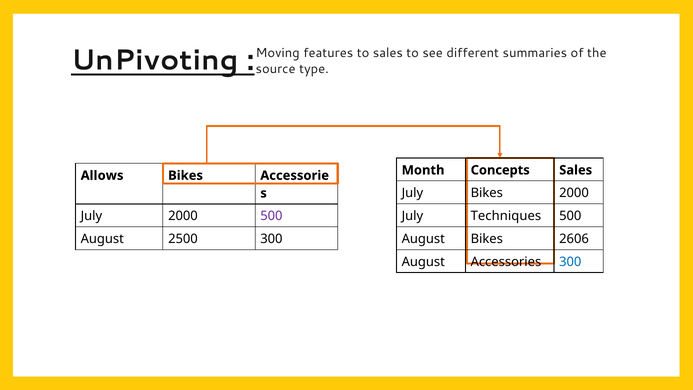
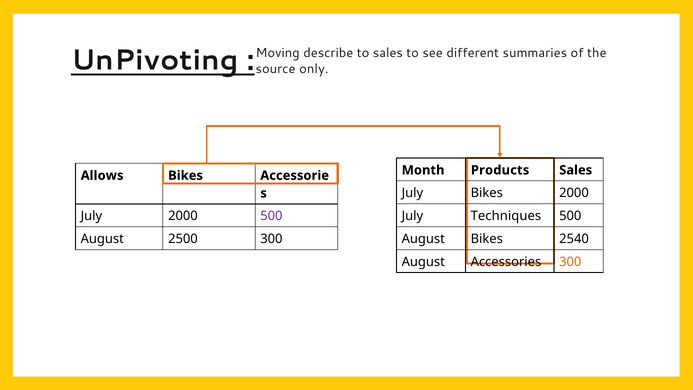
features: features -> describe (328, 53)
type: type -> only (314, 69)
Concepts: Concepts -> Products (500, 170)
2606: 2606 -> 2540 (574, 239)
300 colour: blue -> orange (570, 262)
